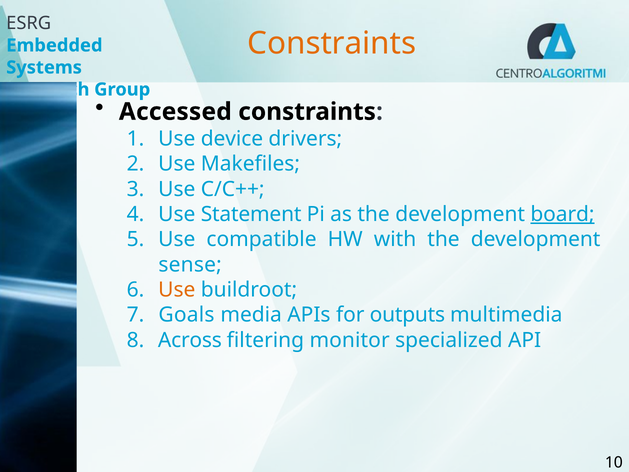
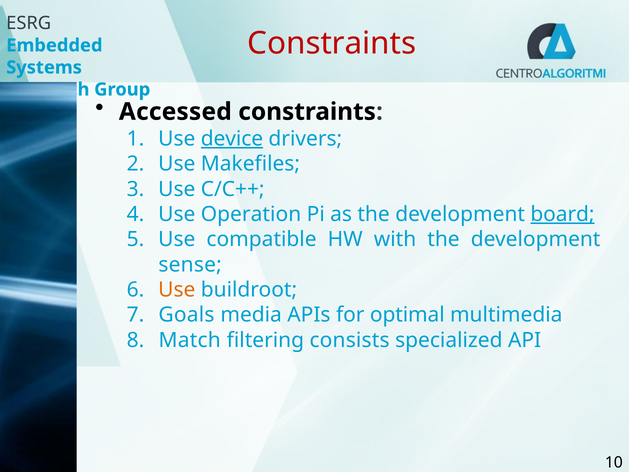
Constraints colour: orange -> red (332, 43)
device underline: none -> present (232, 139)
Statement: Statement -> Operation (251, 214)
outputs: outputs -> optimal (407, 315)
Across: Across -> Match (190, 340)
monitor: monitor -> consists (350, 340)
